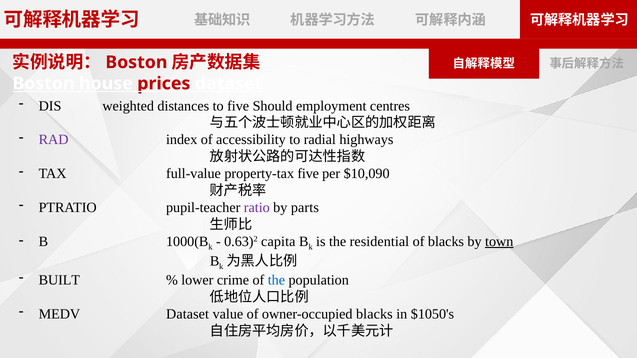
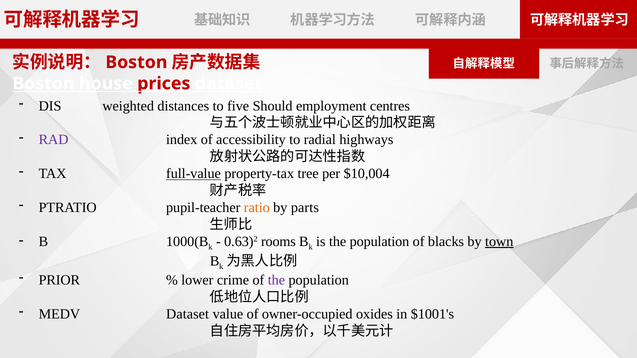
full-value underline: none -> present (193, 174)
property-tax five: five -> tree (308, 174)
$10,090: $10,090 -> $10,004 (367, 174)
ratio colour: purple -> orange (257, 208)
capita: capita -> rooms (278, 242)
is the residential: residential -> population (379, 242)
BUILT: BUILT -> PRIOR (59, 280)
the colour: blue -> purple (276, 280)
owner-occupied blacks: blacks -> oxides (374, 314)
$1050's: $1050's -> $1001's (432, 314)
